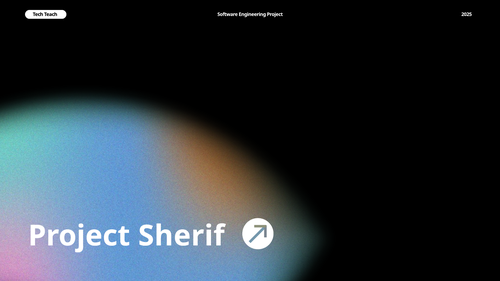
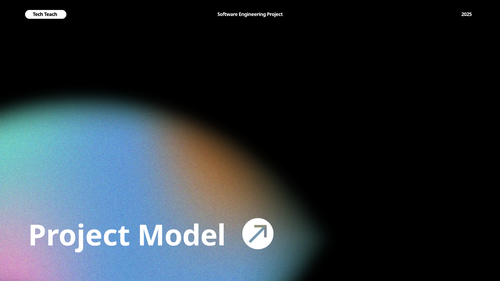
Sherif: Sherif -> Model (182, 236)
